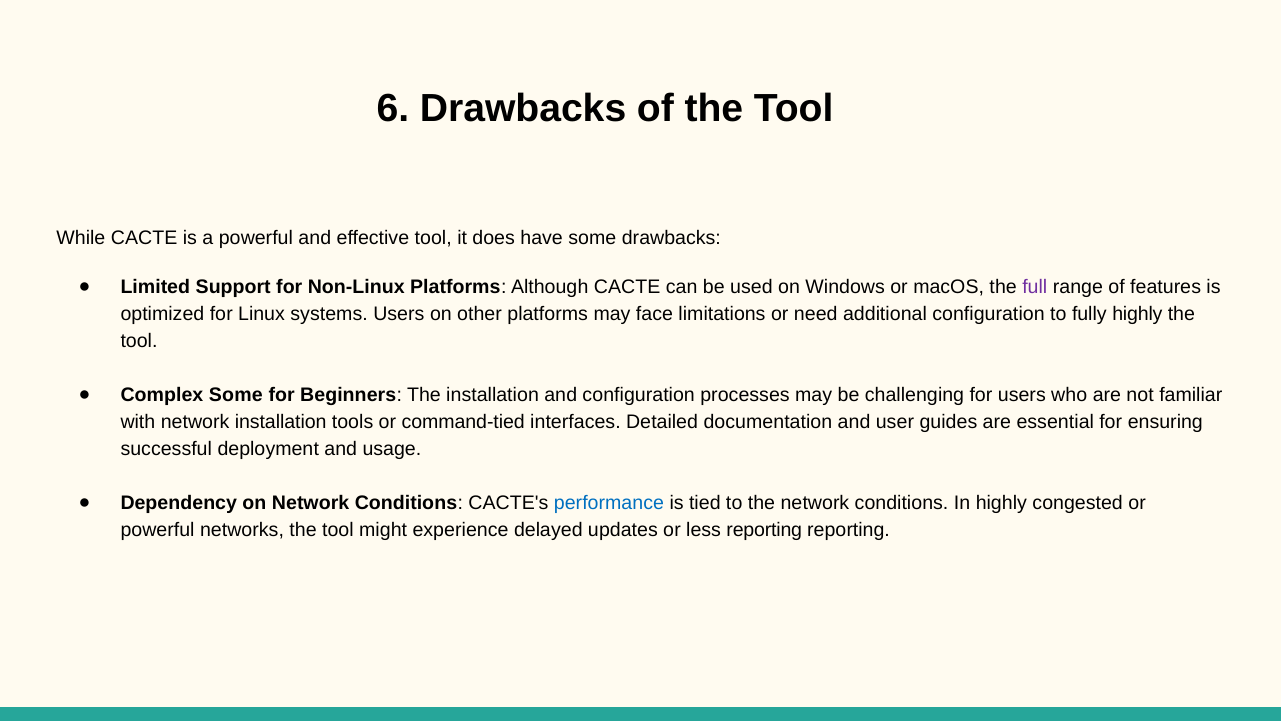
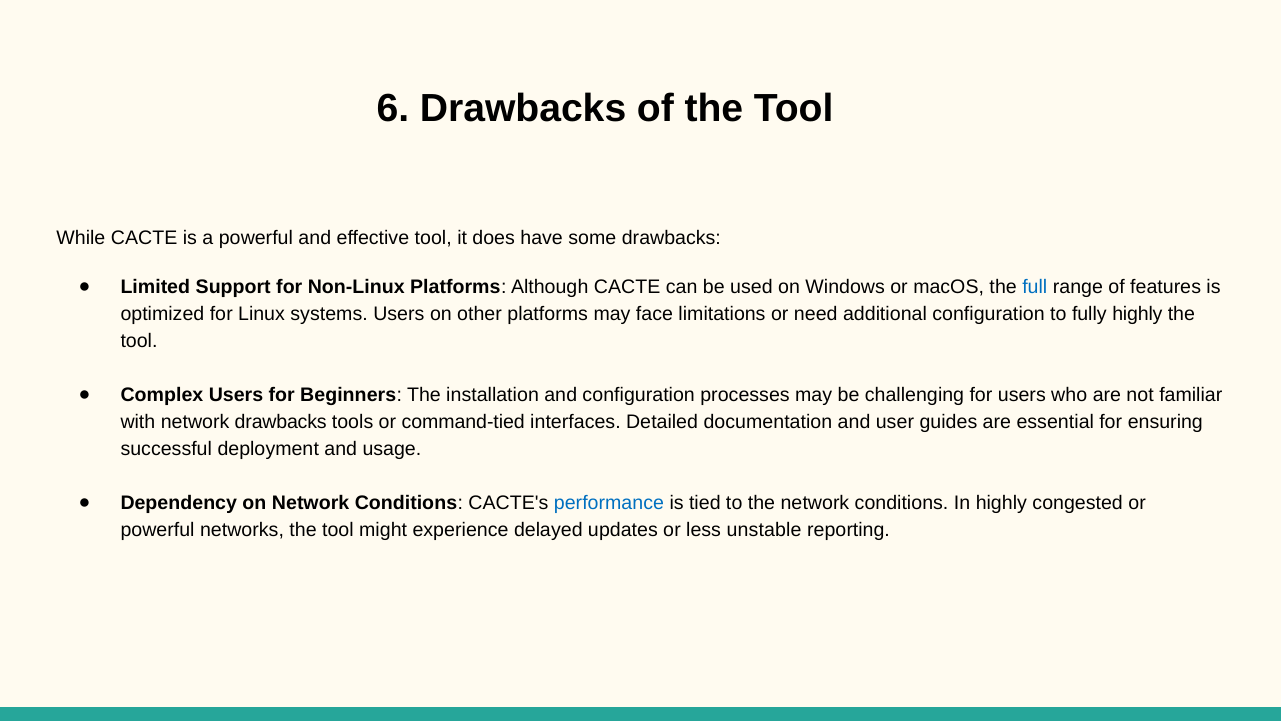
full colour: purple -> blue (1035, 287)
Complex Some: Some -> Users (236, 395)
network installation: installation -> drawbacks (281, 422)
less reporting: reporting -> unstable (764, 529)
